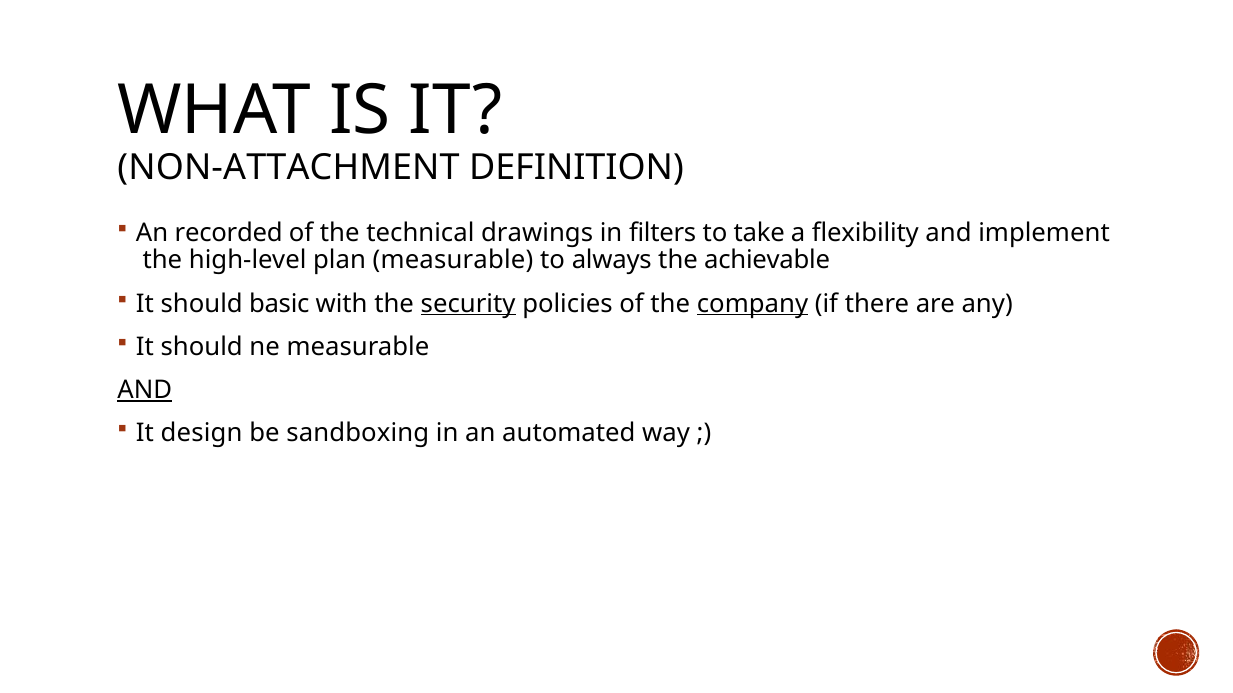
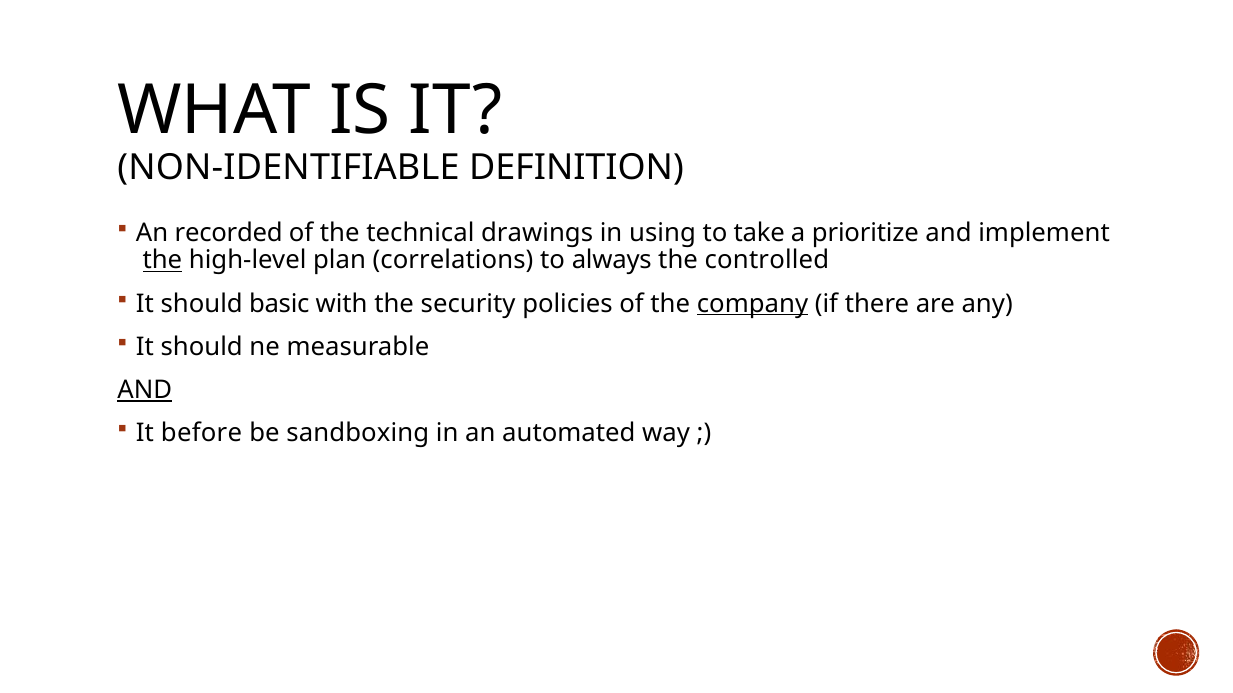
NON-ATTACHMENT: NON-ATTACHMENT -> NON-IDENTIFIABLE (289, 168)
filters: filters -> using (662, 233)
flexibility: flexibility -> prioritize (865, 233)
the underline: none -> present (162, 261)
plan measurable: measurable -> correlations (453, 261)
achievable: achievable -> controlled (767, 261)
security underline: present -> none (468, 304)
design: design -> before (202, 433)
